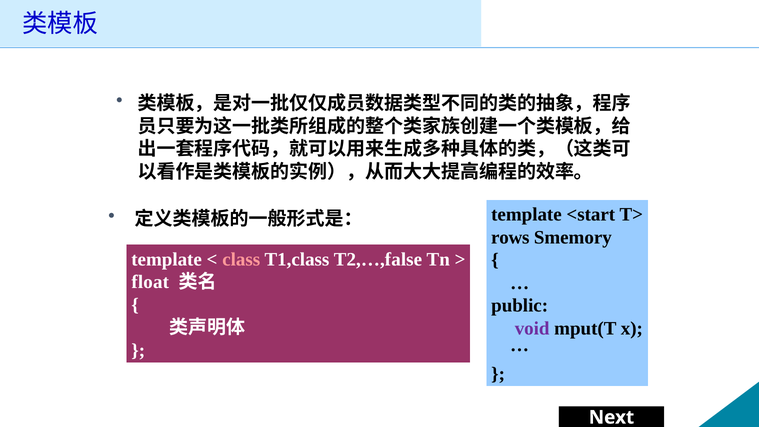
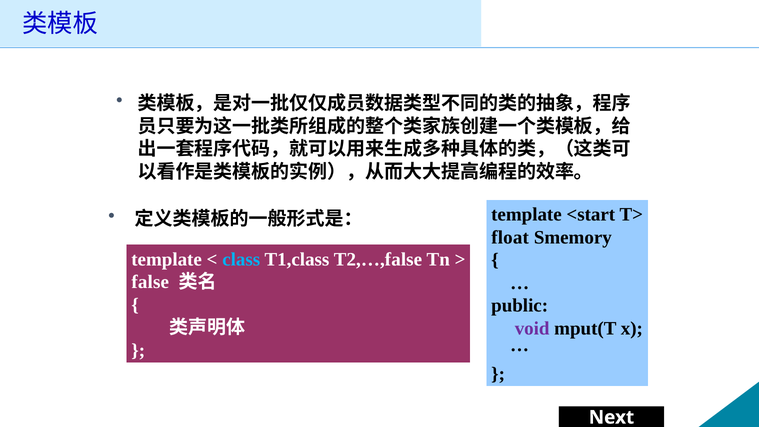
rows: rows -> float (510, 237)
class colour: pink -> light blue (241, 259)
float: float -> false (150, 282)
